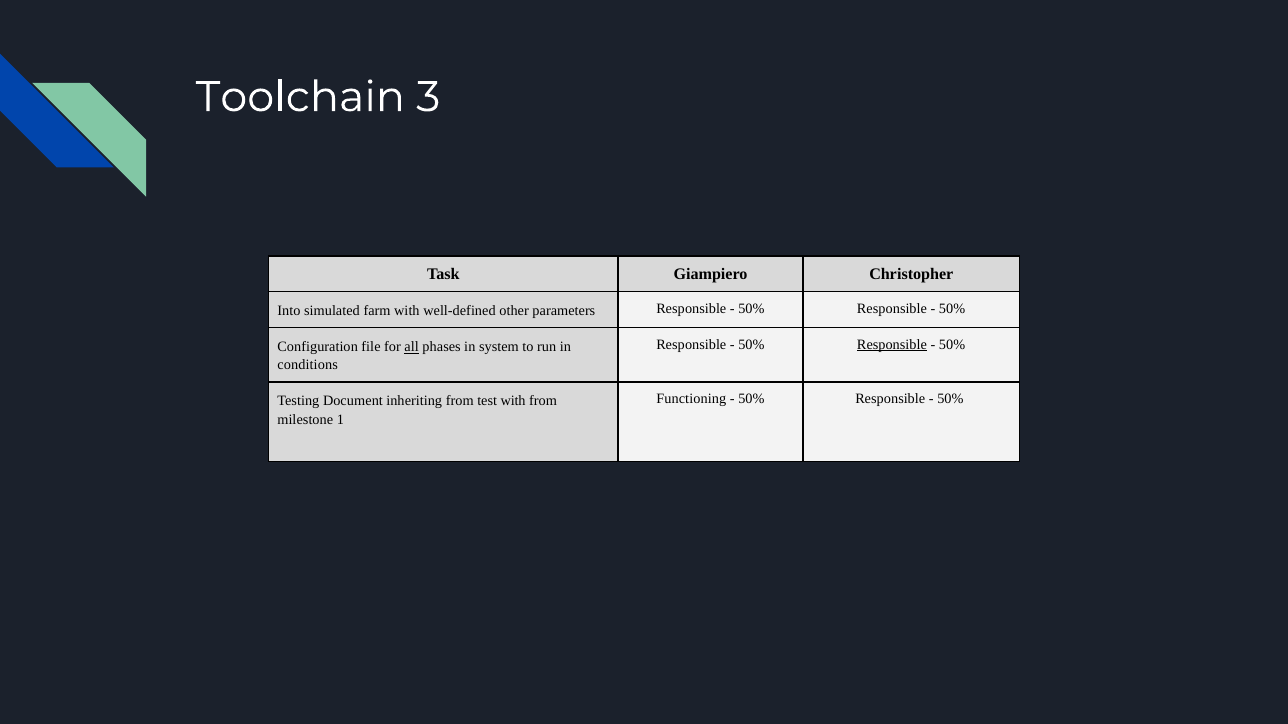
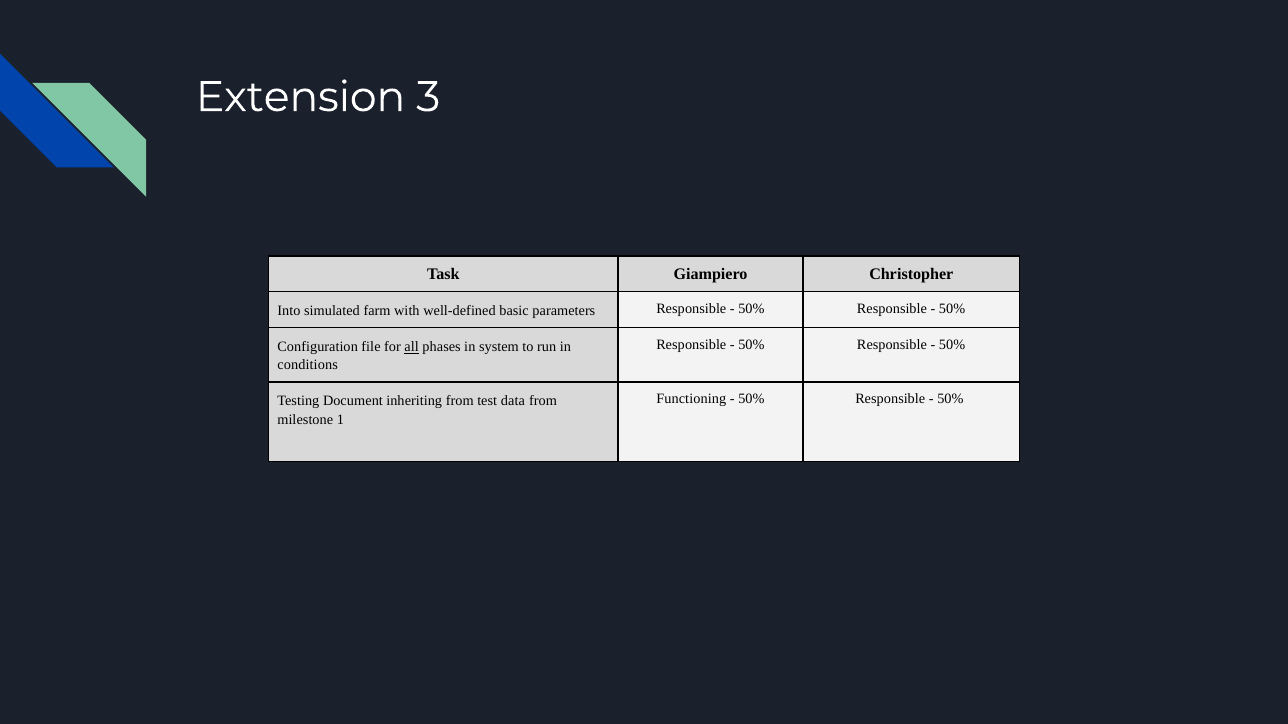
Toolchain: Toolchain -> Extension (301, 97)
other: other -> basic (514, 311)
Responsible underline: present -> none (892, 345)
test with: with -> data (513, 402)
